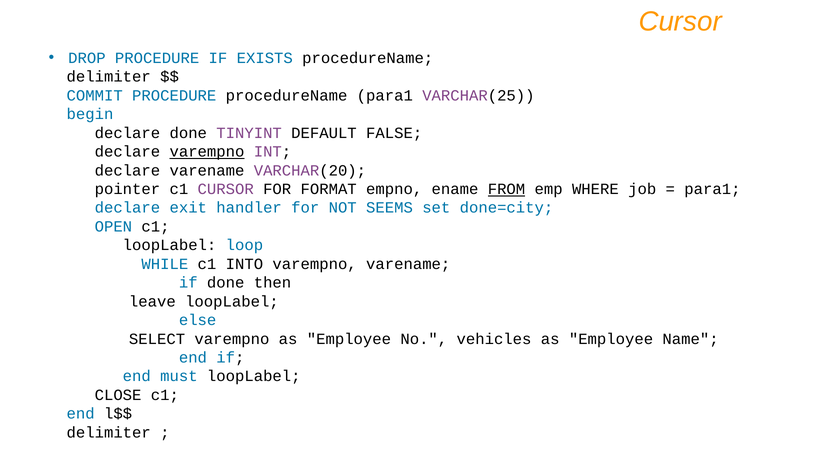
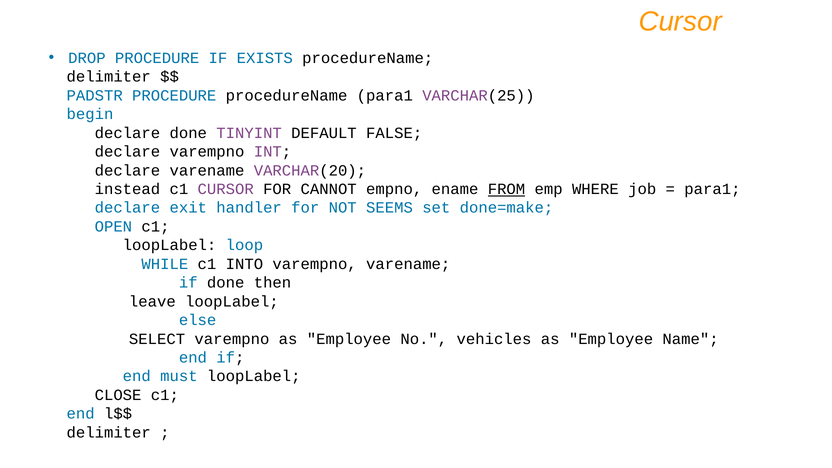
COMMIT: COMMIT -> PADSTR (95, 96)
varempno underline: present -> none (207, 152)
pointer: pointer -> instead (127, 189)
FORMAT: FORMAT -> CANNOT (329, 189)
done=city: done=city -> done=make (506, 208)
